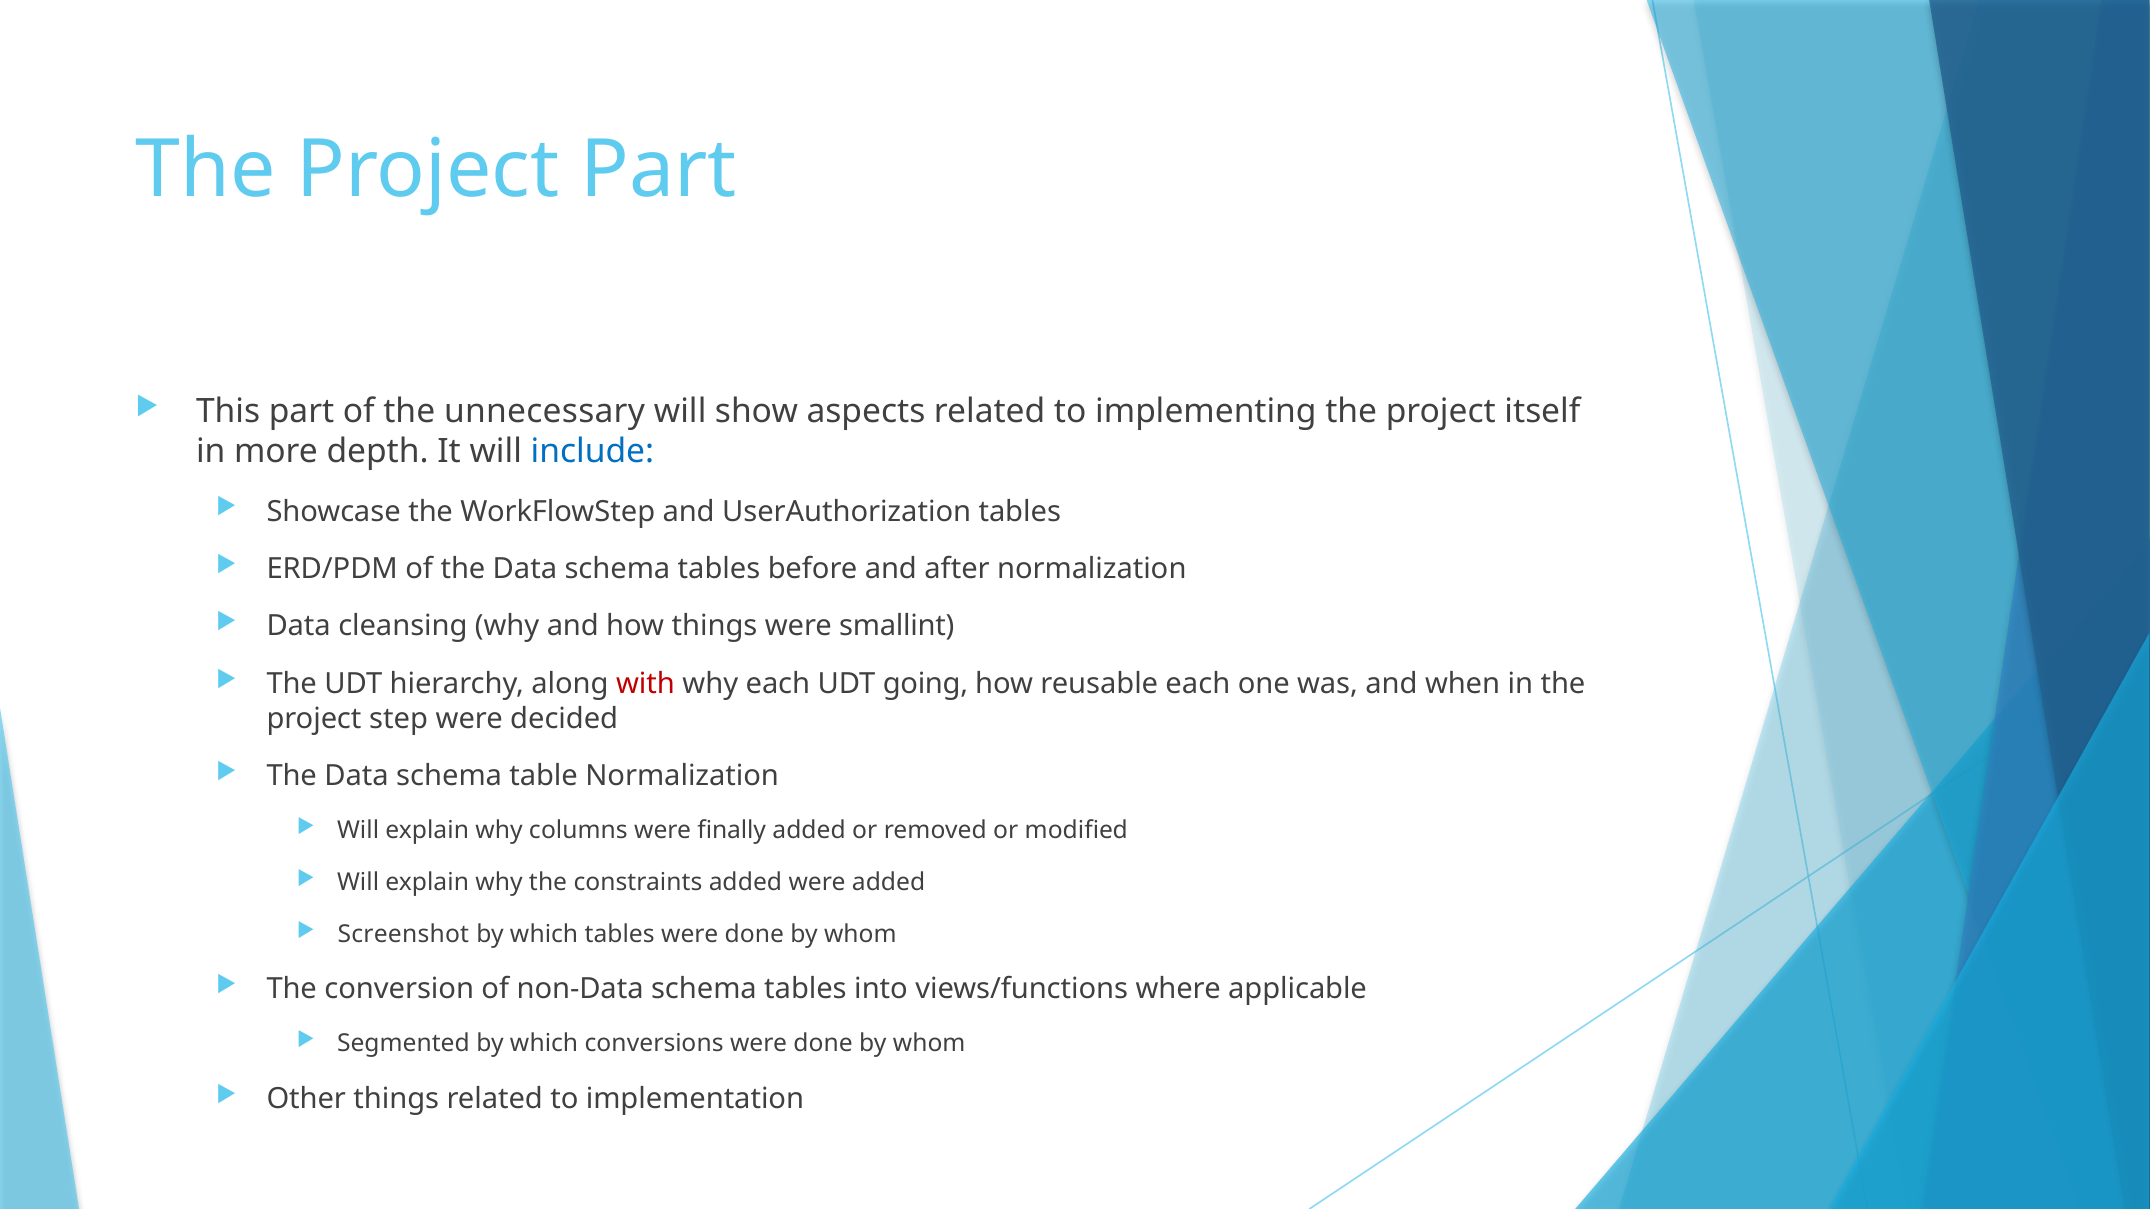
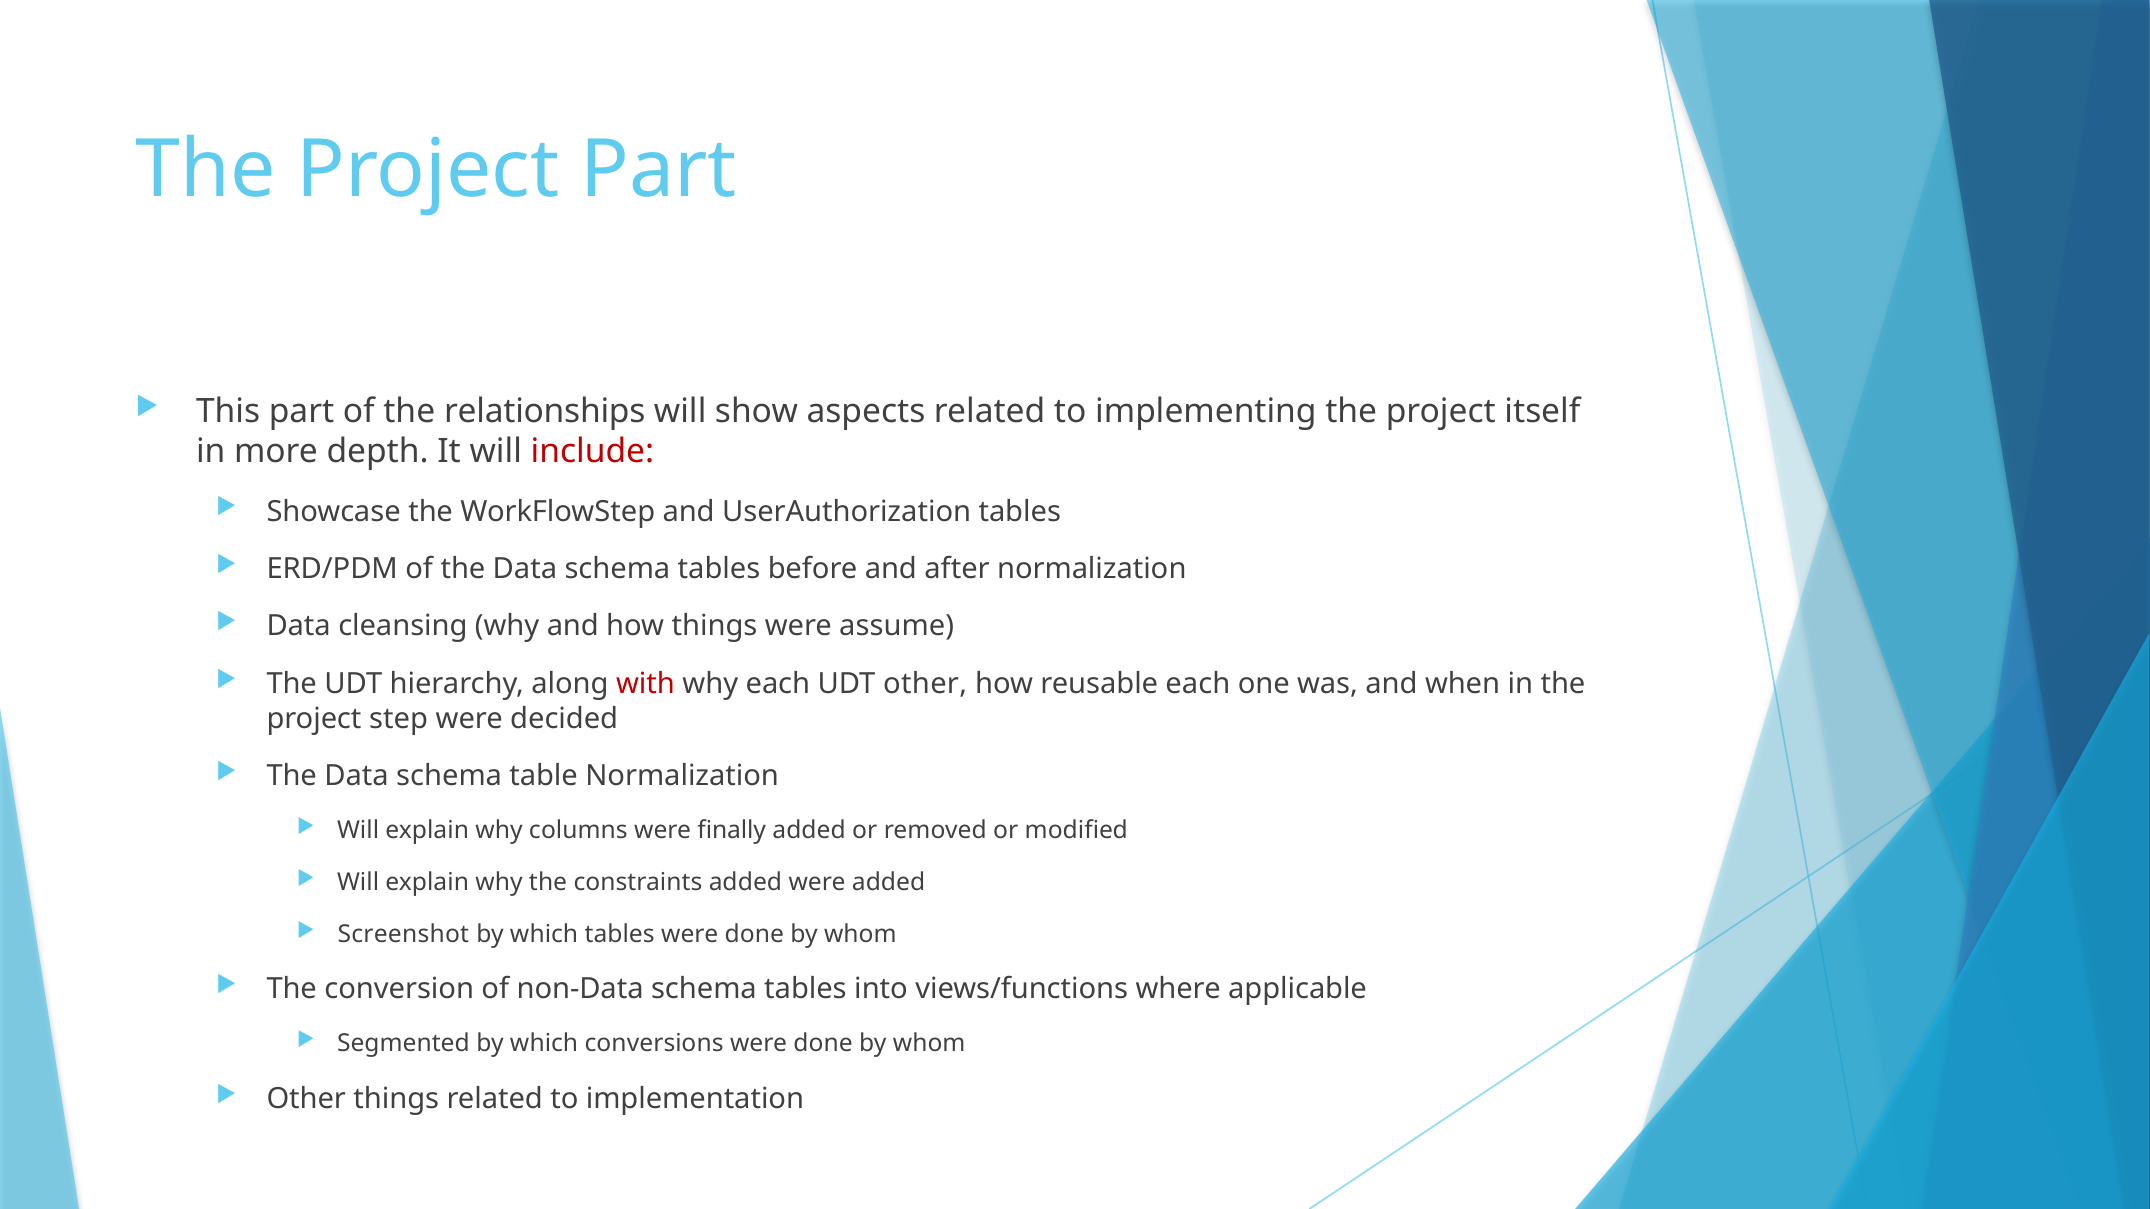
unnecessary: unnecessary -> relationships (545, 412)
include colour: blue -> red (592, 452)
smallint: smallint -> assume (897, 626)
UDT going: going -> other (925, 684)
